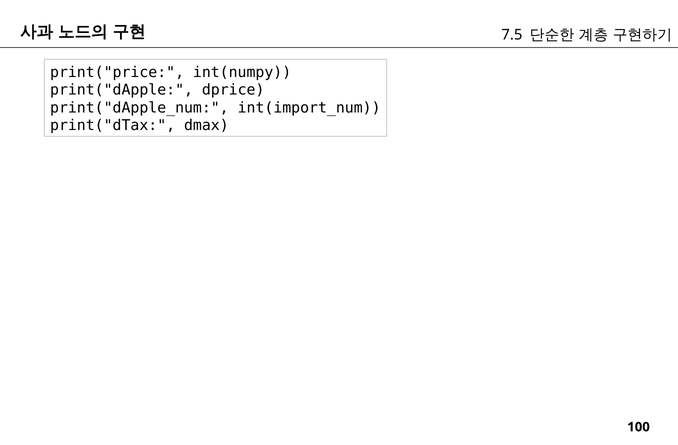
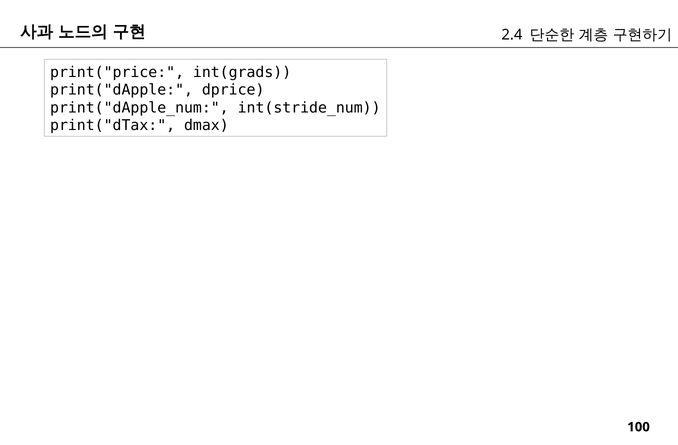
7.5: 7.5 -> 2.4 (512, 35)
int(numpy: int(numpy -> int(grads (242, 72)
int(import_num: int(import_num -> int(stride_num (309, 108)
